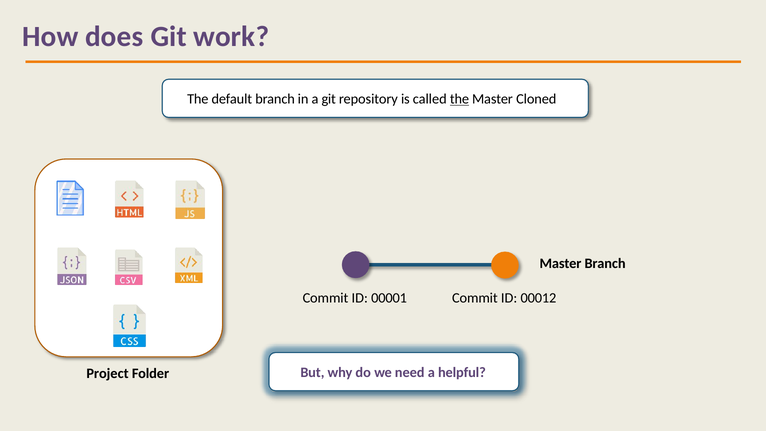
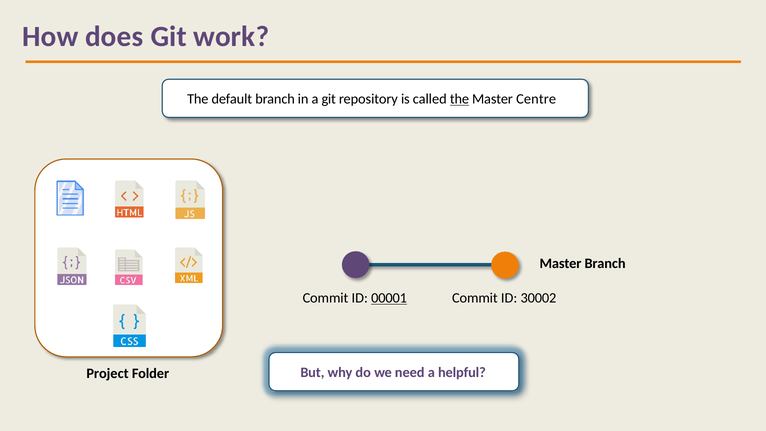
Cloned: Cloned -> Centre (536, 99)
00001 underline: none -> present (389, 298)
00012: 00012 -> 30002 (538, 298)
